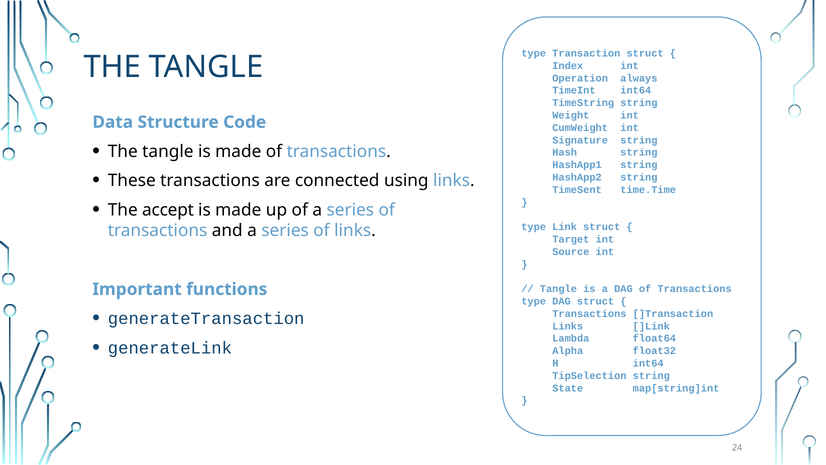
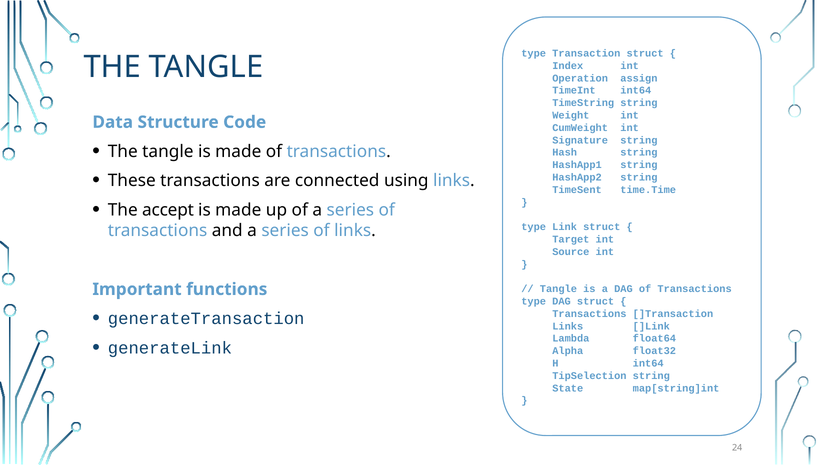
always: always -> assign (639, 78)
